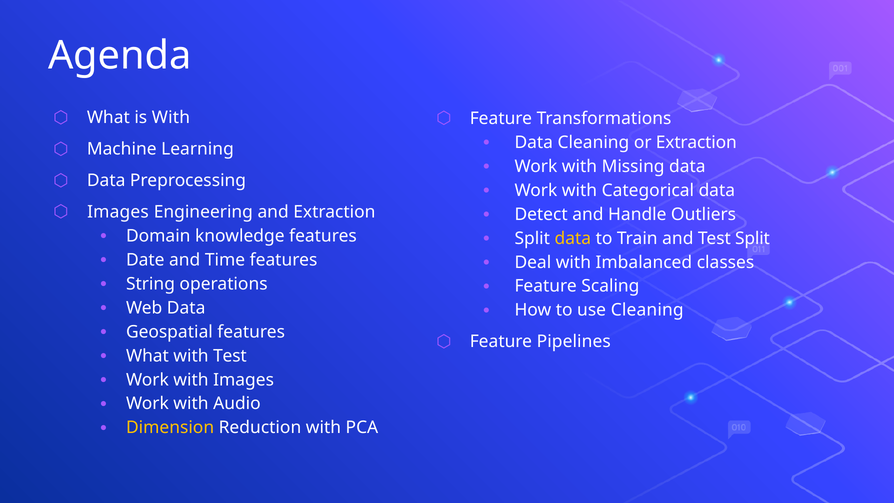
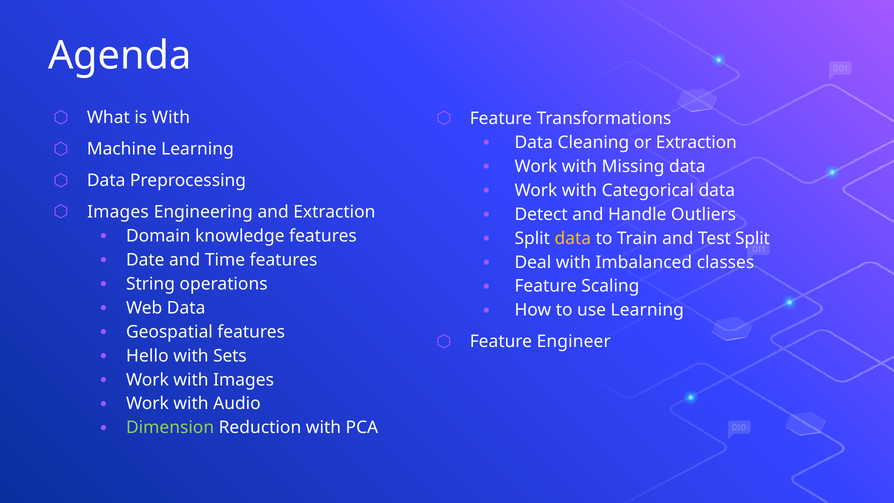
use Cleaning: Cleaning -> Learning (647, 310)
Pipelines: Pipelines -> Engineer (574, 342)
What: What -> Hello (147, 356)
with Test: Test -> Sets (230, 356)
Dimension colour: yellow -> light green (170, 428)
